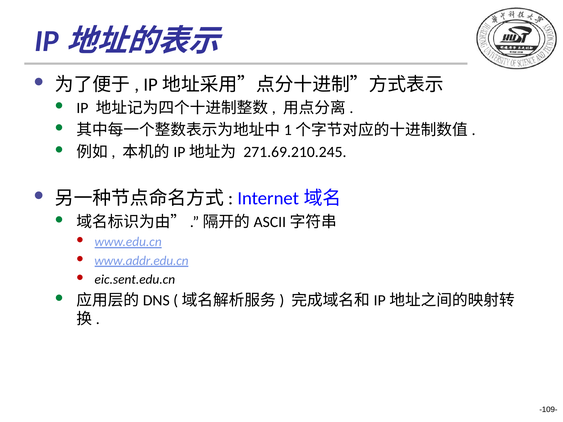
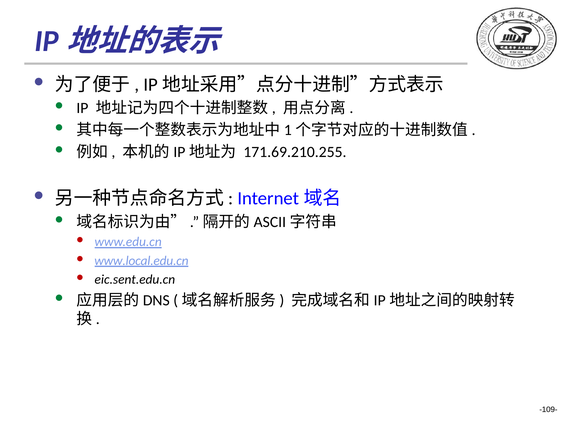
271.69.210.245: 271.69.210.245 -> 171.69.210.255 (295, 152)
www.addr.edu.cn: www.addr.edu.cn -> www.local.edu.cn (141, 261)
